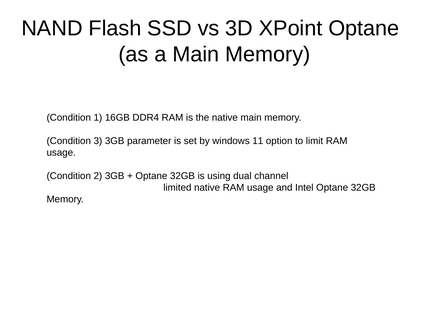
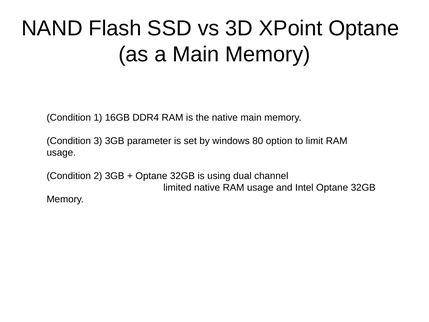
11: 11 -> 80 (258, 141)
